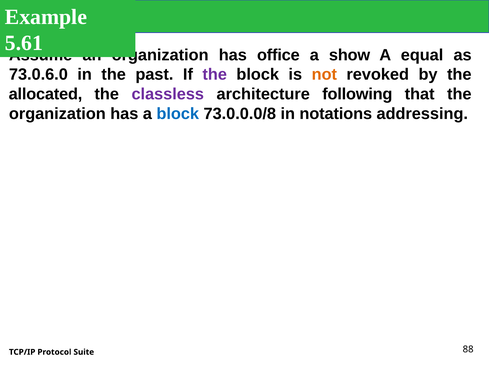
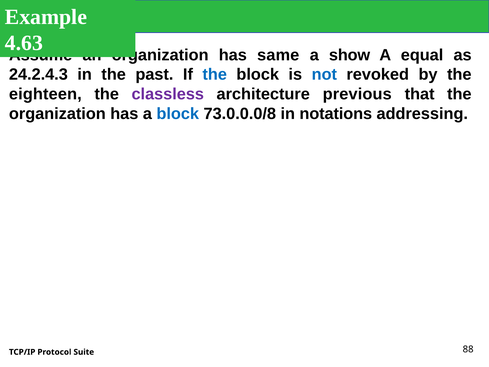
5.61: 5.61 -> 4.63 (24, 43)
office: office -> same (278, 55)
73.0.6.0: 73.0.6.0 -> 24.2.4.3 (38, 75)
the colour: purple -> blue (215, 75)
not colour: orange -> blue (324, 75)
allocated: allocated -> eighteen (45, 94)
following: following -> previous (357, 94)
